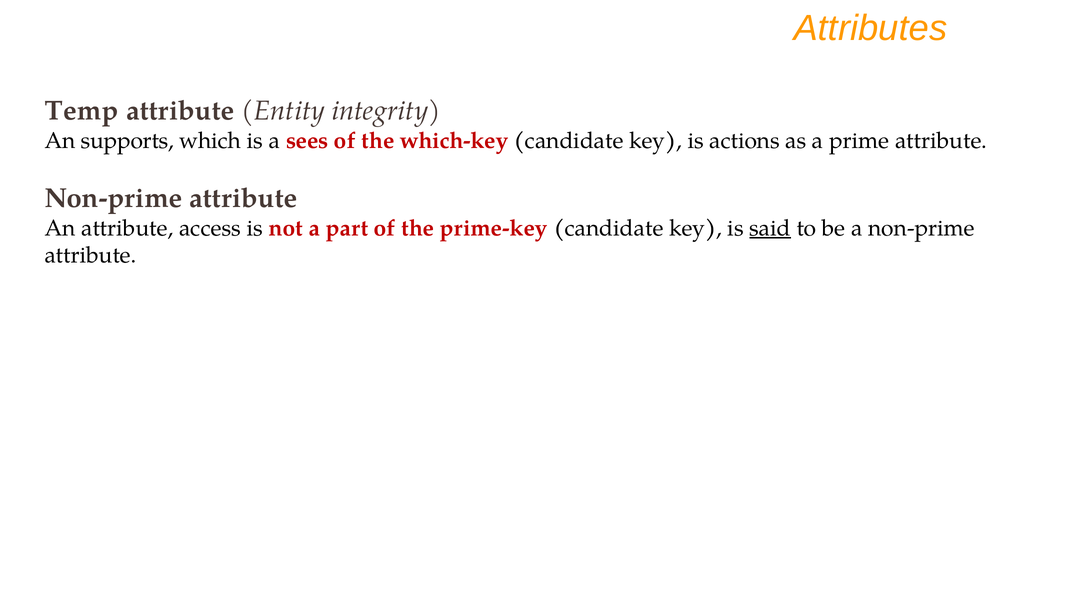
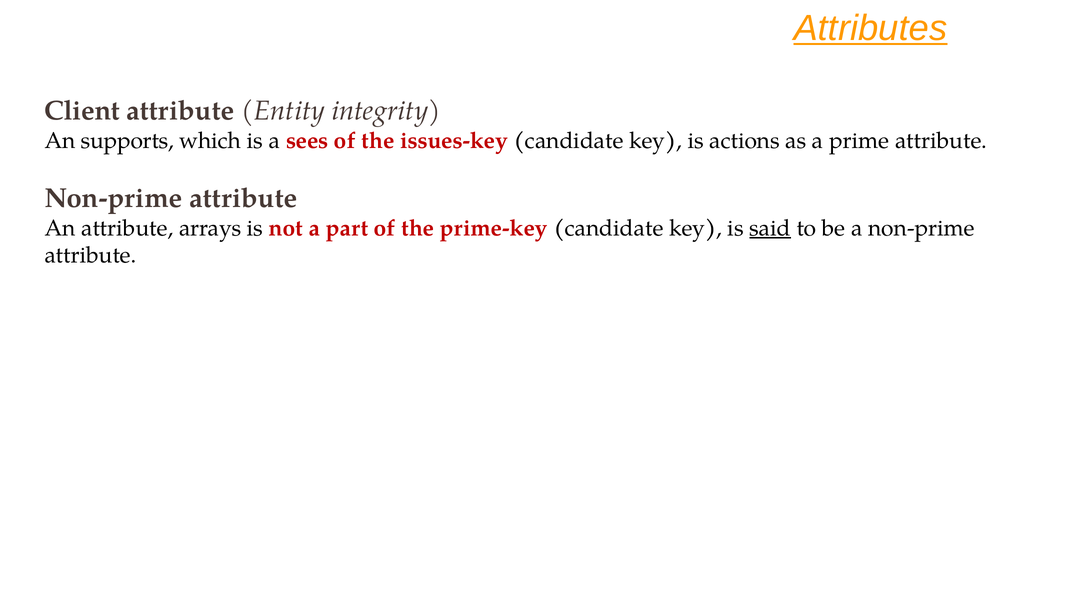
Attributes underline: none -> present (870, 28)
Temp: Temp -> Client (82, 111)
which-key: which-key -> issues-key (454, 141)
access: access -> arrays (210, 228)
